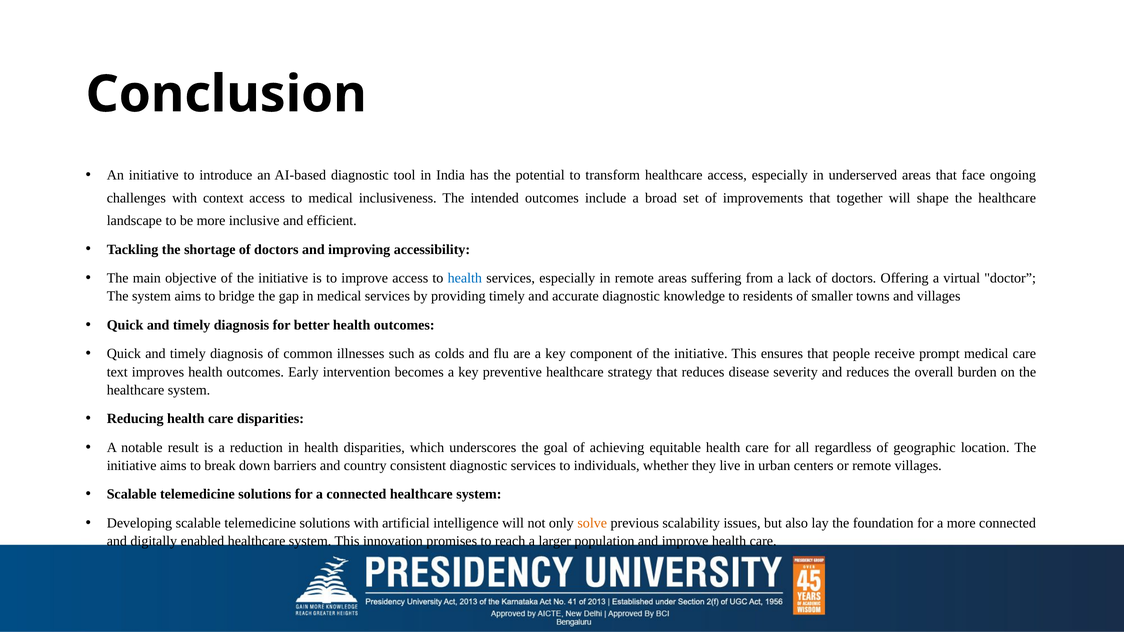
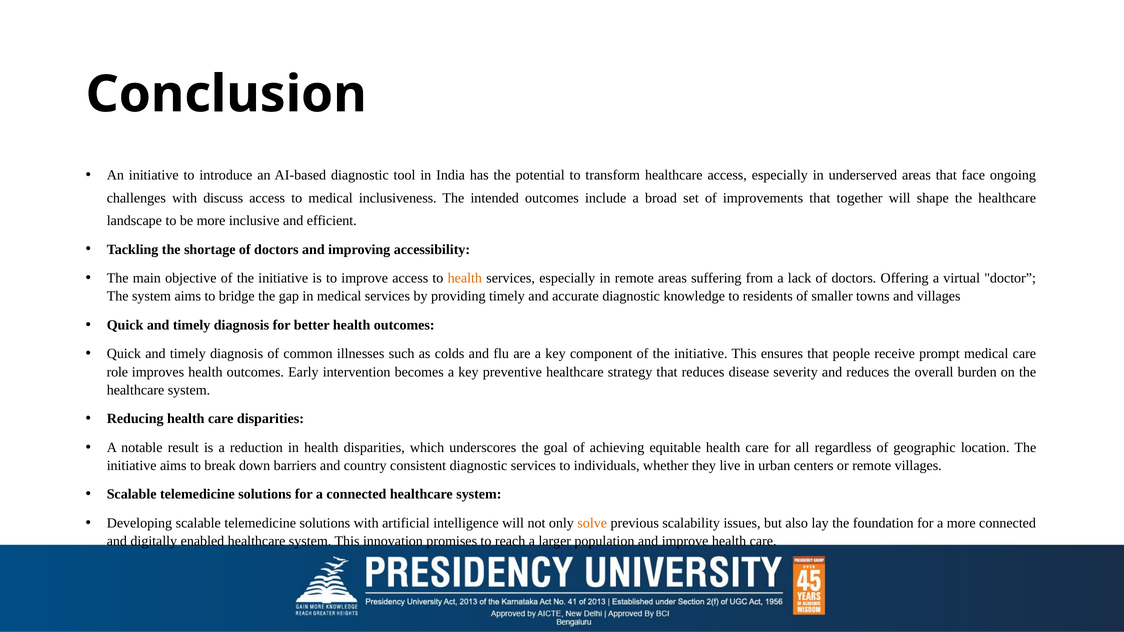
context: context -> discuss (223, 198)
health colour: blue -> orange (465, 278)
text: text -> role (117, 372)
